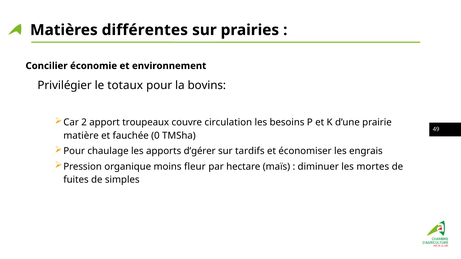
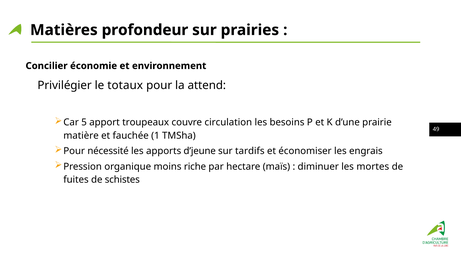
différentes: différentes -> profondeur (145, 30)
bovins: bovins -> attend (207, 85)
2: 2 -> 5 (84, 123)
0: 0 -> 1 (155, 136)
chaulage: chaulage -> nécessité (108, 151)
d’gérer: d’gérer -> d’jeune (200, 151)
fleur: fleur -> riche (195, 167)
simples: simples -> schistes (122, 180)
